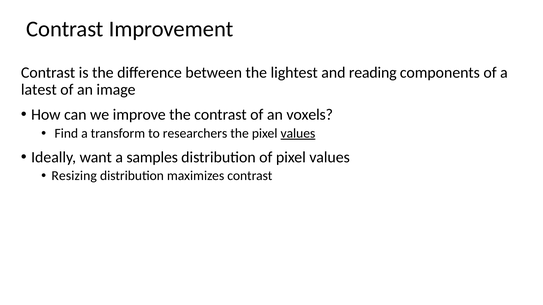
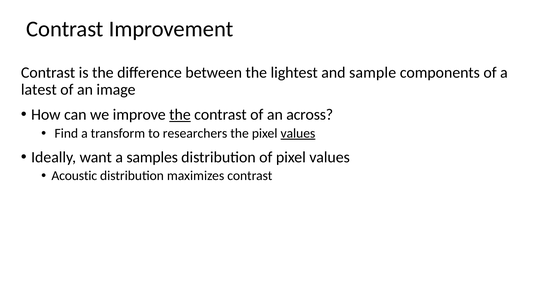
reading: reading -> sample (373, 73)
the underline: none -> present (180, 115)
voxels: voxels -> across (310, 115)
Resizing: Resizing -> Acoustic (74, 176)
